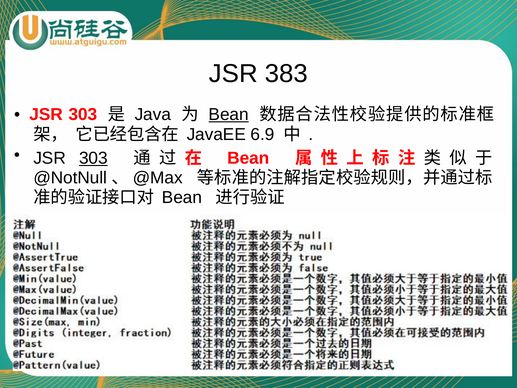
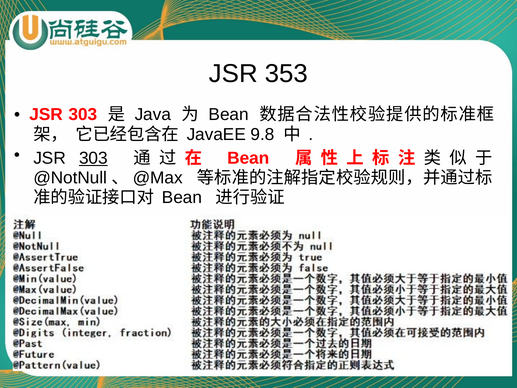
383: 383 -> 353 (286, 74)
Bean underline: present -> none (229, 114)
6.9: 6.9 -> 9.8 (263, 134)
